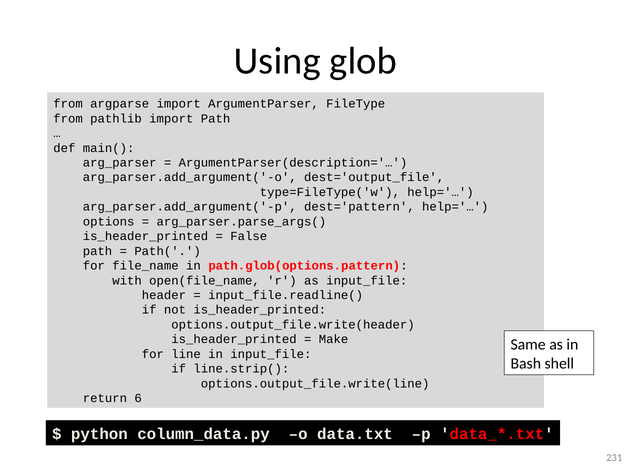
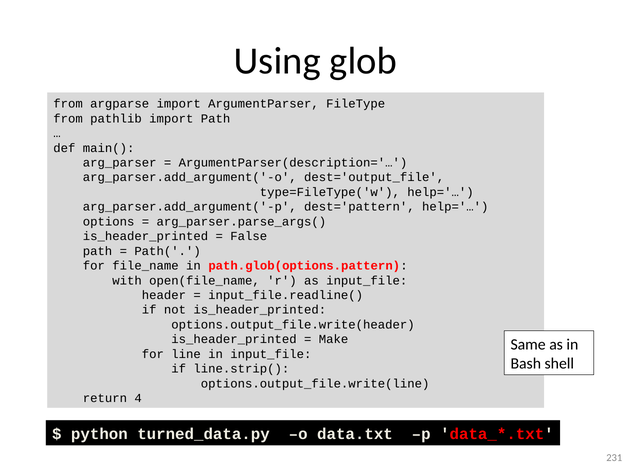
6: 6 -> 4 (138, 398)
column_data.py: column_data.py -> turned_data.py (204, 434)
